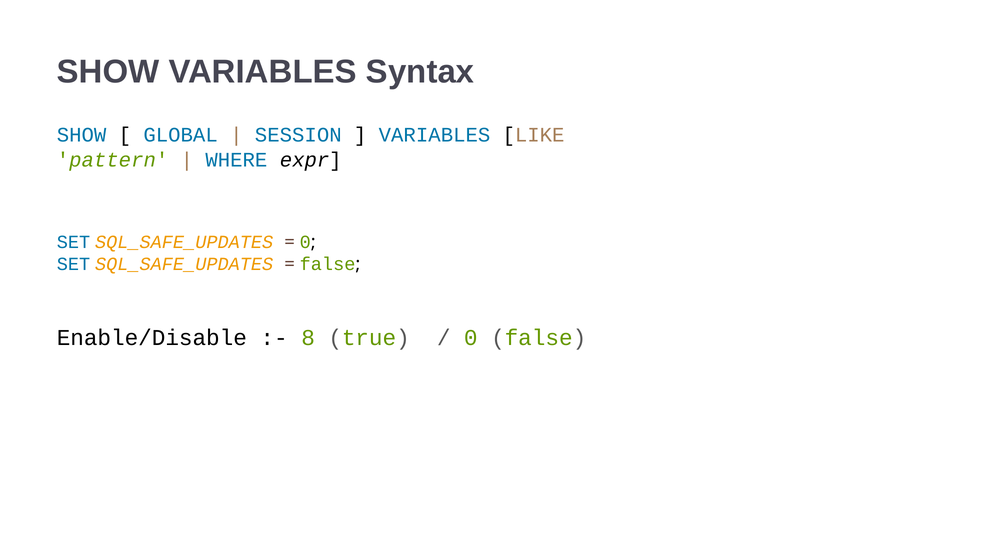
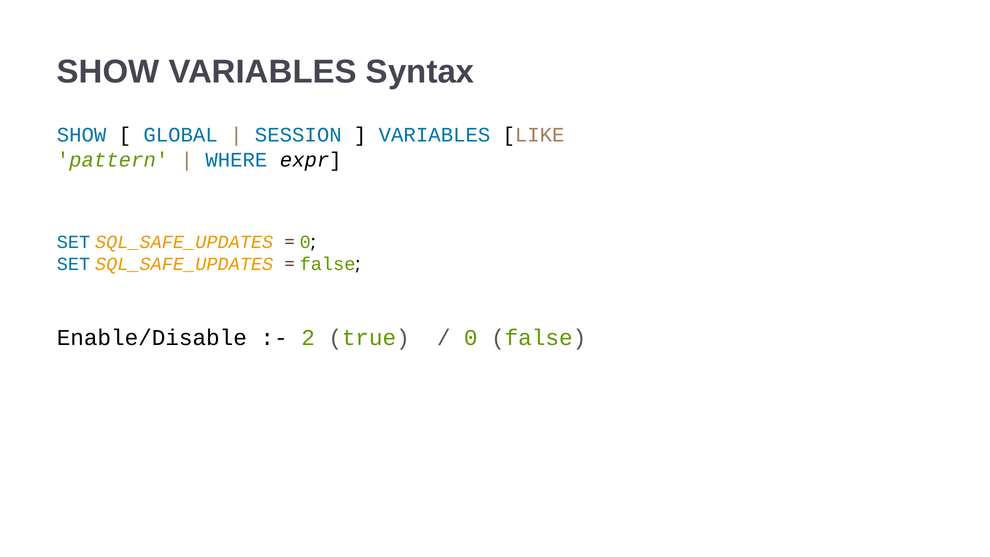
8: 8 -> 2 (308, 338)
